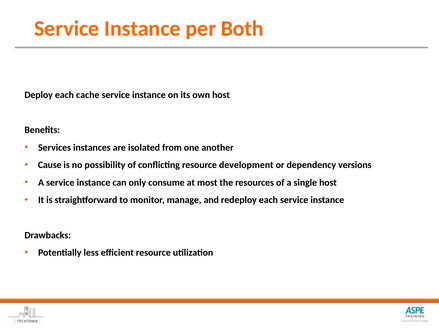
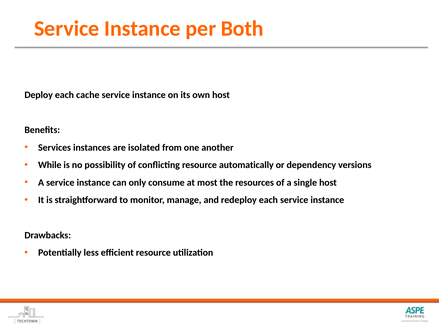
Cause: Cause -> While (50, 165)
development: development -> automatically (246, 165)
